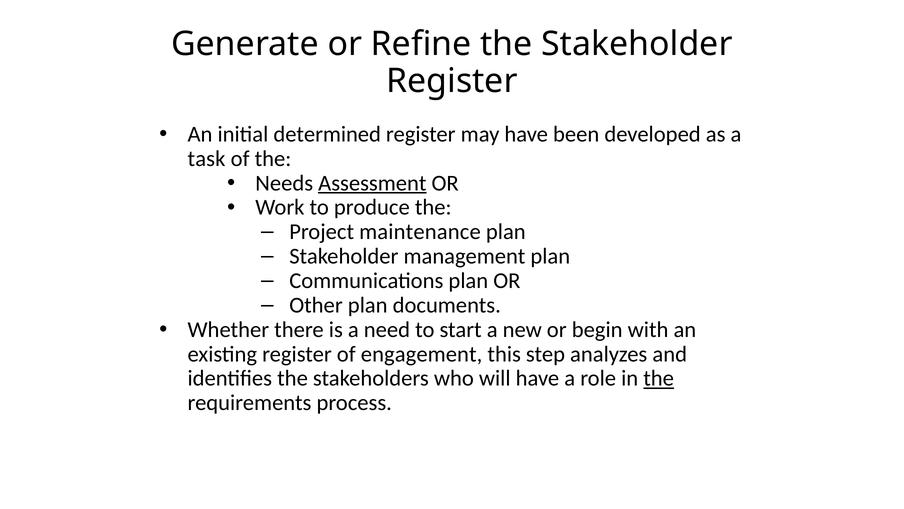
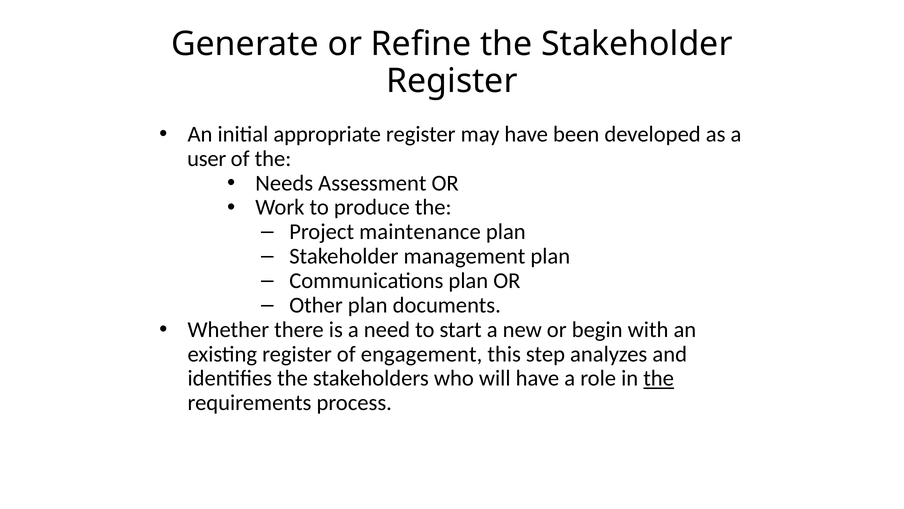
determined: determined -> appropriate (327, 134)
task: task -> user (207, 159)
Assessment underline: present -> none (372, 183)
